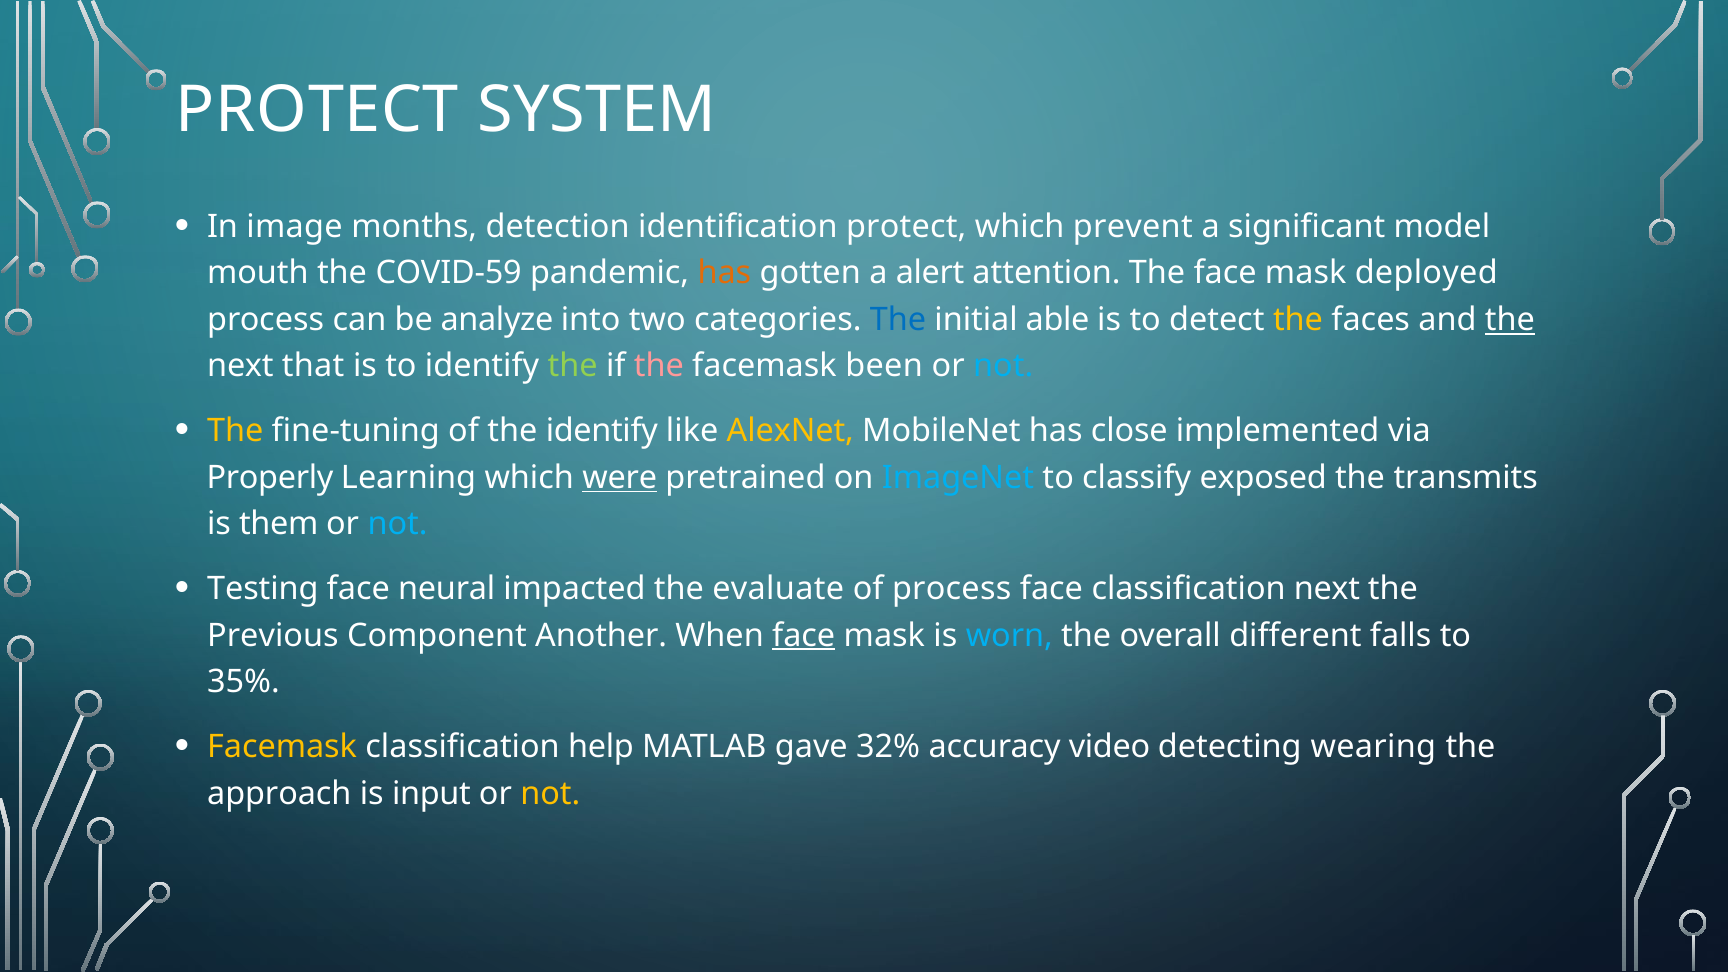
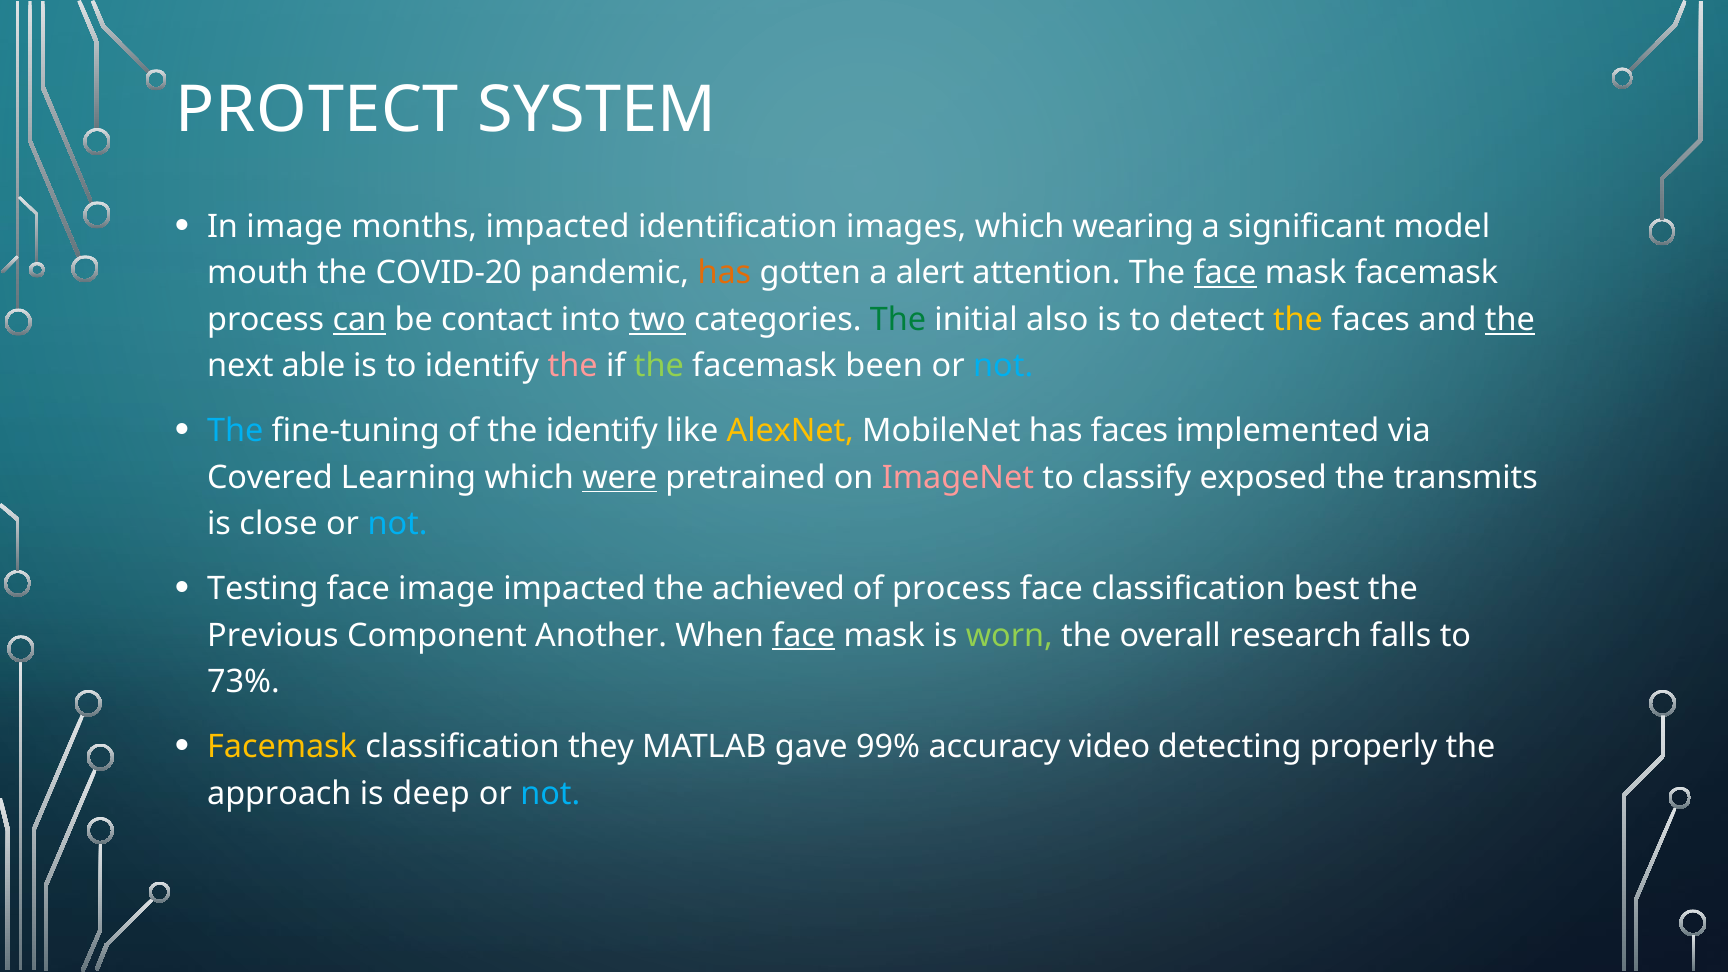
months detection: detection -> impacted (558, 226)
identification protect: protect -> images (906, 226)
prevent: prevent -> wearing (1133, 226)
COVID-59: COVID-59 -> COVID-20 (449, 273)
face underline: none -> present (1225, 273)
mask deployed: deployed -> facemask (1426, 273)
can underline: none -> present (359, 320)
analyze: analyze -> contact (497, 320)
two underline: none -> present (657, 320)
The colour: blue -> green (898, 320)
able: able -> also (1057, 320)
that: that -> able (313, 366)
the colour: light green -> pink (573, 366)
the colour: pink -> light green (659, 366)
The colour: yellow -> light blue (235, 431)
has close: close -> faces (1129, 431)
Properly: Properly -> Covered (270, 478)
ImageNet colour: light blue -> pink (958, 478)
them: them -> close (278, 524)
face neural: neural -> image (446, 589)
evaluate: evaluate -> achieved (779, 589)
classification next: next -> best (1327, 589)
worn colour: light blue -> light green (1009, 635)
different: different -> research (1295, 635)
35%: 35% -> 73% (243, 682)
help: help -> they (601, 747)
32%: 32% -> 99% (888, 747)
wearing: wearing -> properly (1374, 747)
input: input -> deep (431, 793)
not colour: yellow -> light blue (550, 793)
